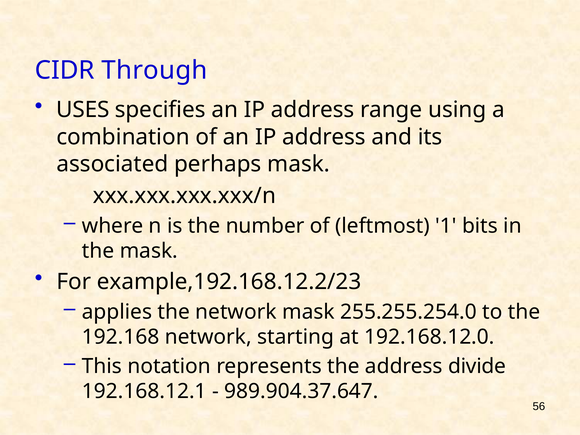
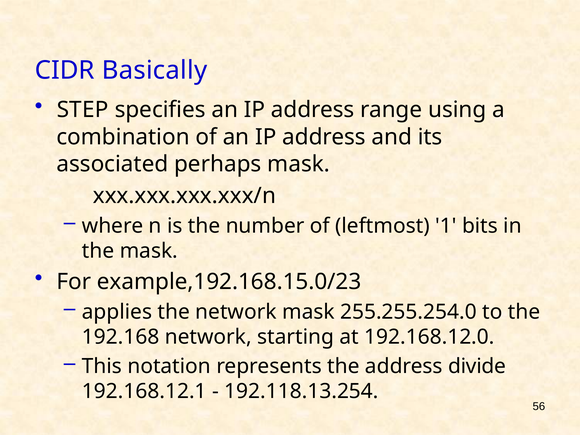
Through: Through -> Basically (155, 70)
USES: USES -> STEP (83, 110)
example,192.168.12.2/23: example,192.168.12.2/23 -> example,192.168.15.0/23 (229, 282)
989.904.37.647: 989.904.37.647 -> 192.118.13.254 (301, 391)
